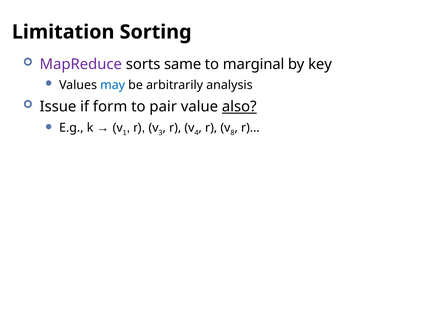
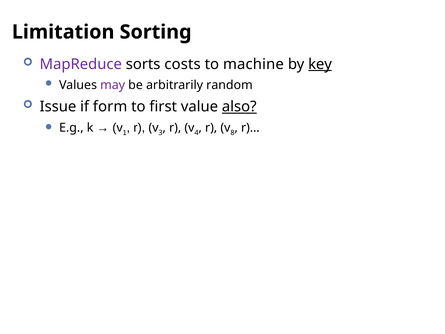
same: same -> costs (182, 64)
marginal: marginal -> machine (253, 64)
key underline: none -> present (320, 64)
may colour: blue -> purple (113, 85)
analysis: analysis -> random (229, 85)
pair: pair -> first (163, 107)
